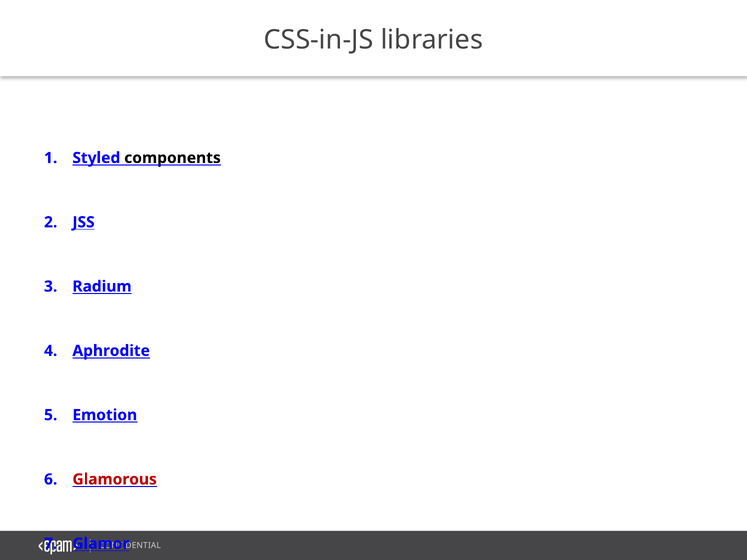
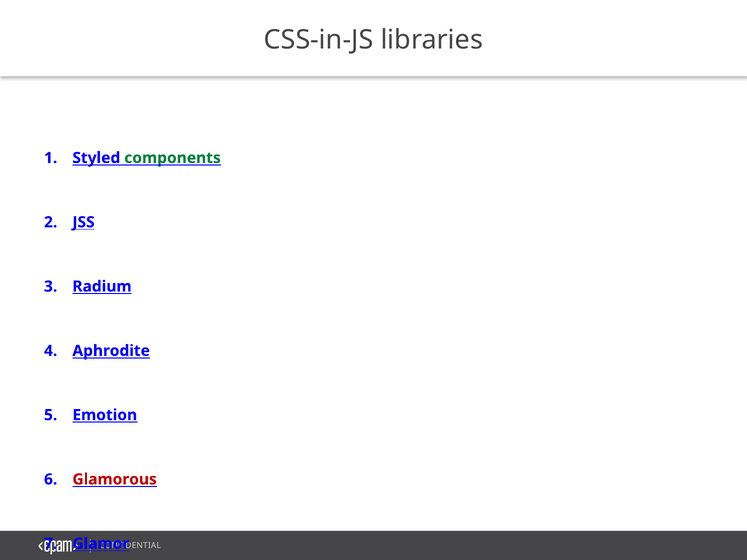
components colour: black -> green (173, 158)
